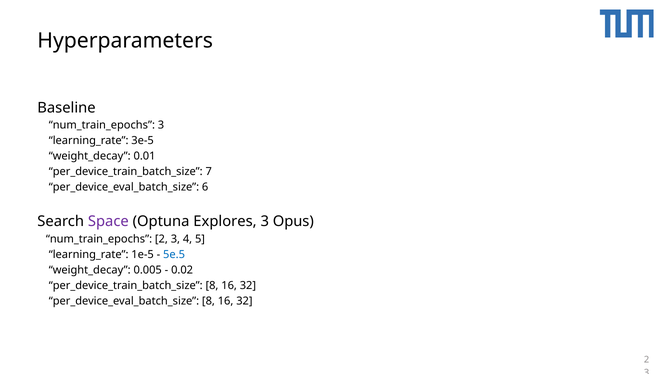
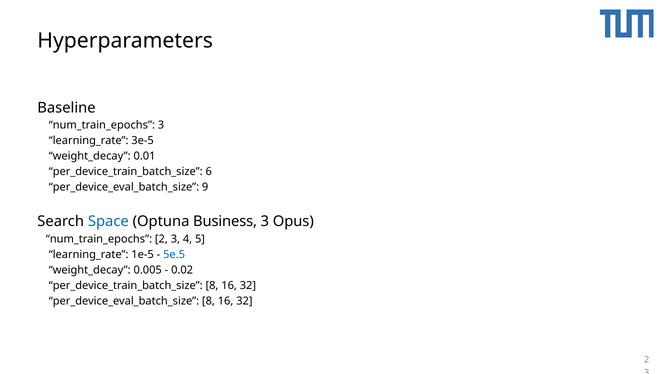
7: 7 -> 6 (209, 171)
6: 6 -> 9 (205, 187)
Space colour: purple -> blue (108, 221)
Explores: Explores -> Business (225, 221)
